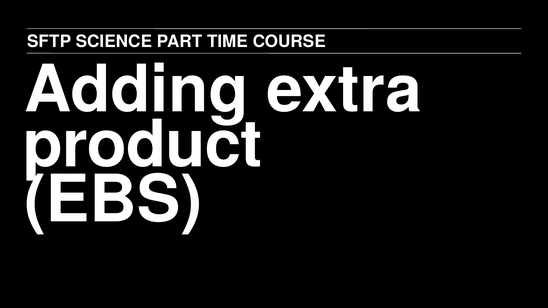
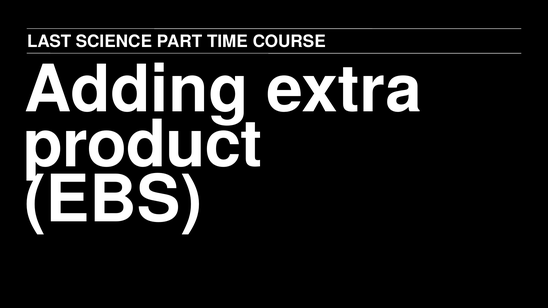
SFTP: SFTP -> LAST (49, 41)
